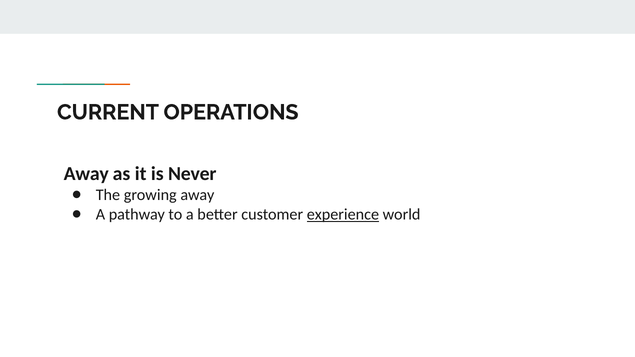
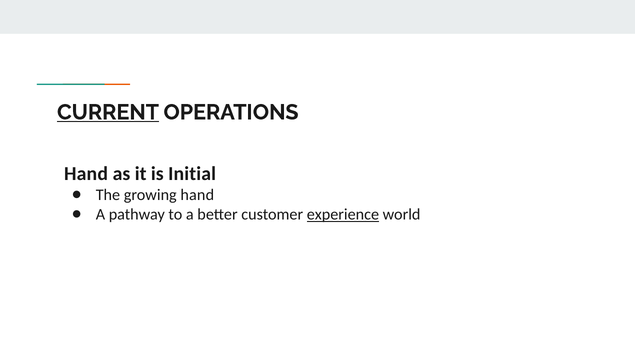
CURRENT underline: none -> present (108, 112)
Away: Away -> Hand (86, 174)
Never: Never -> Initial (192, 174)
growing away: away -> hand (197, 195)
